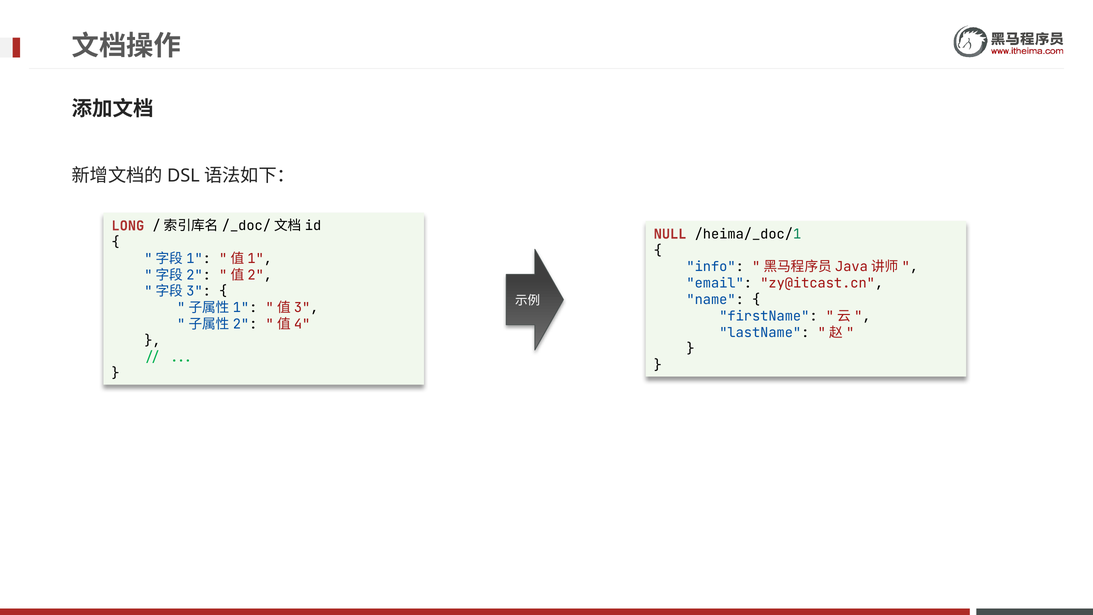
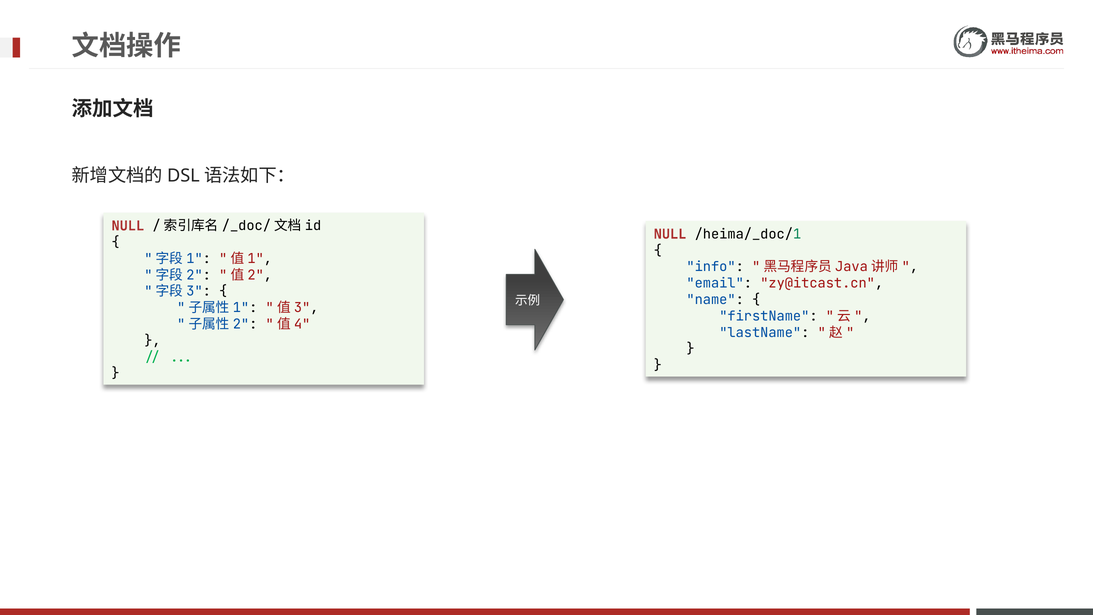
LONG: LONG -> NULL (128, 226)
